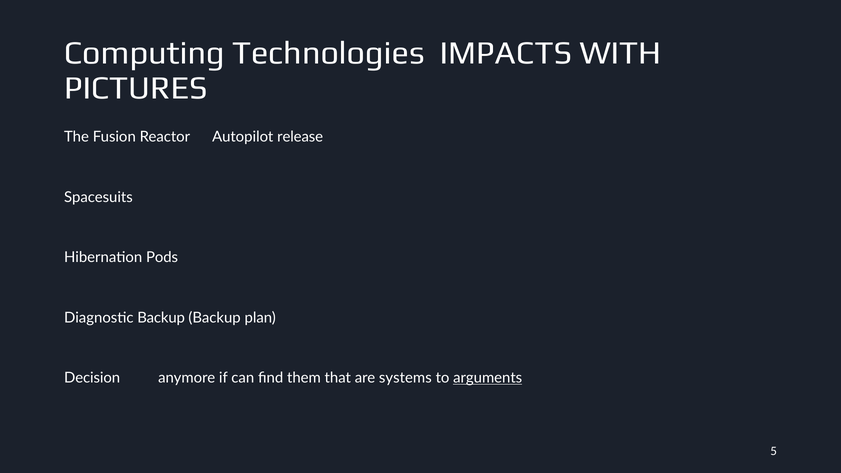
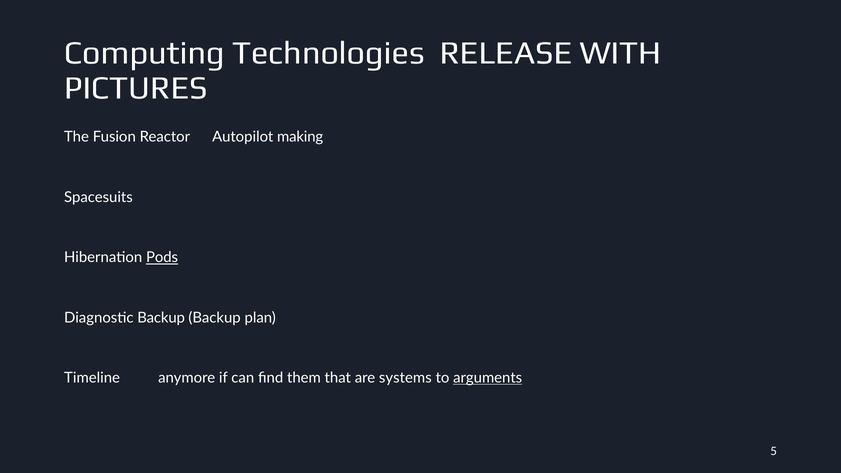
IMPACTS: IMPACTS -> RELEASE (506, 53)
release: release -> making (300, 137)
Pods underline: none -> present (162, 257)
Decision: Decision -> Timeline (92, 378)
